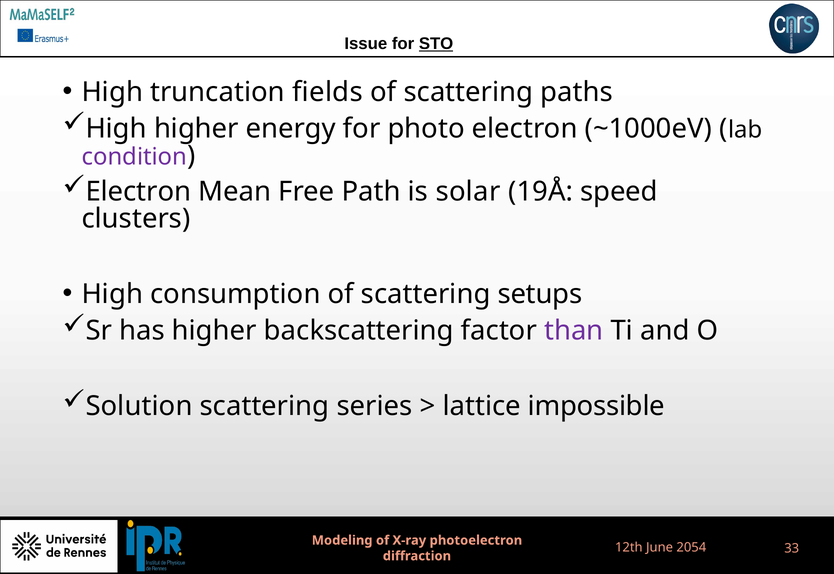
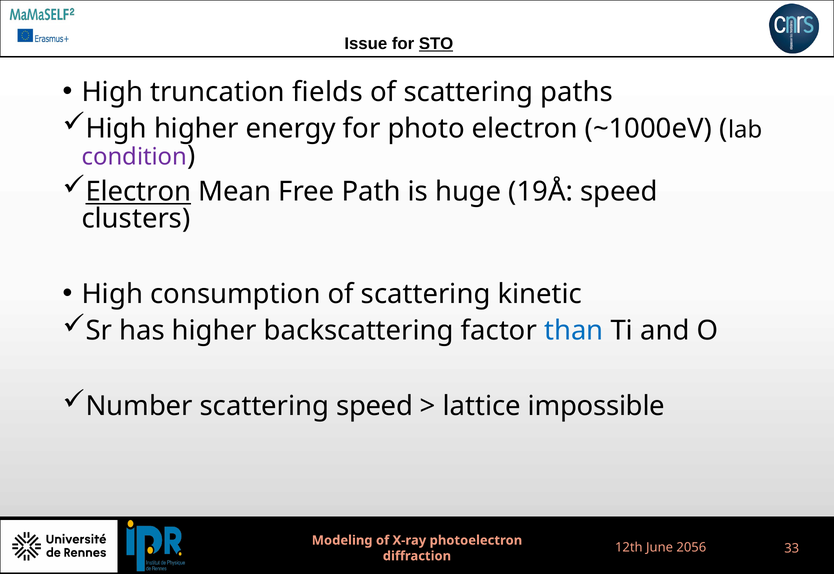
Electron underline: none -> present (138, 192)
solar: solar -> huge (468, 192)
setups: setups -> kinetic (540, 294)
than colour: purple -> blue (574, 330)
Solution: Solution -> Number (139, 406)
scattering series: series -> speed (375, 406)
2054: 2054 -> 2056 (691, 547)
